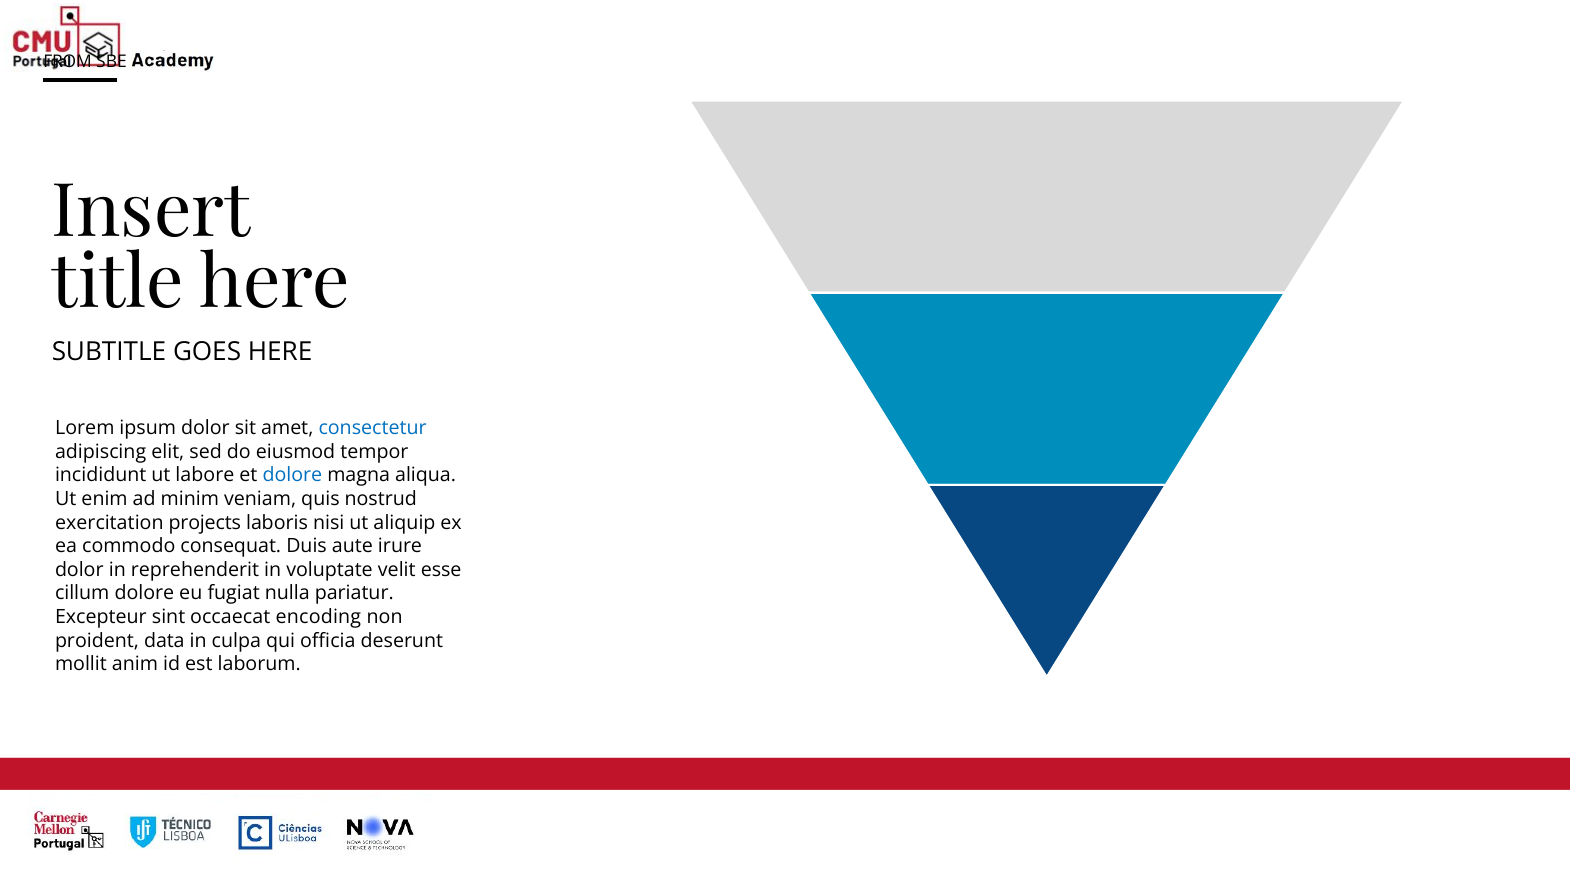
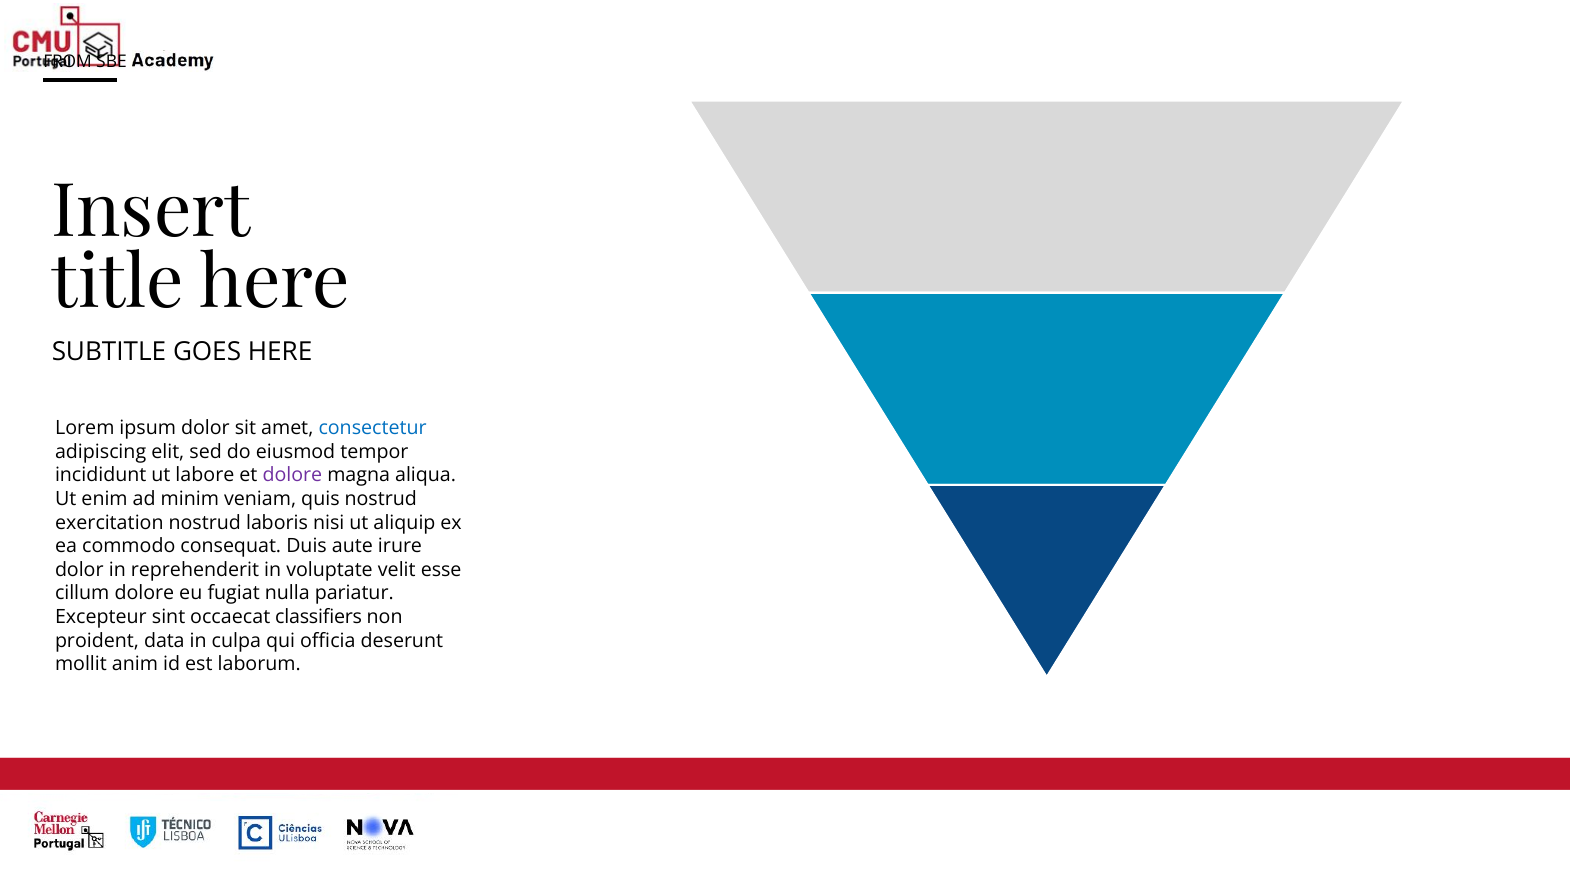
dolore colour: blue -> purple (292, 475)
exercitation projects: projects -> nostrud (205, 523)
encoding: encoding -> classifiers (319, 617)
